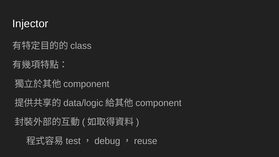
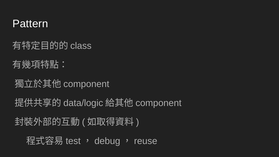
Injector: Injector -> Pattern (30, 24)
